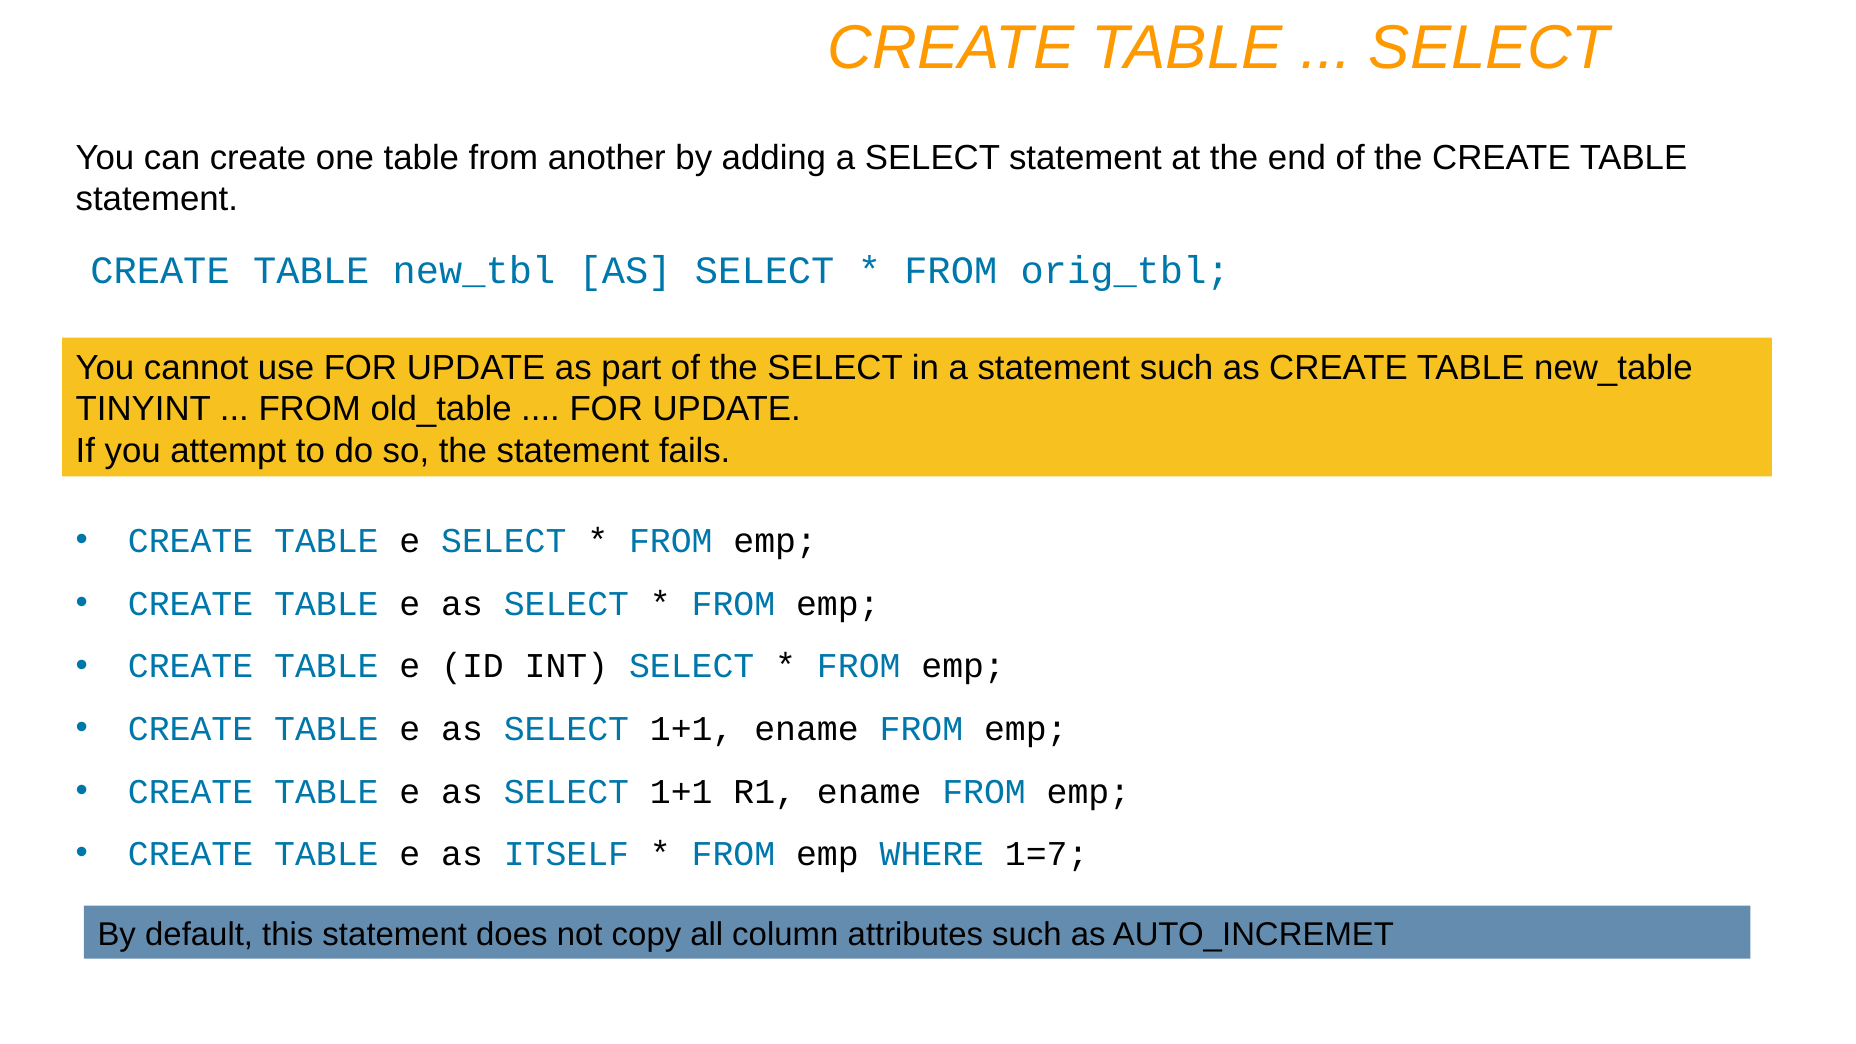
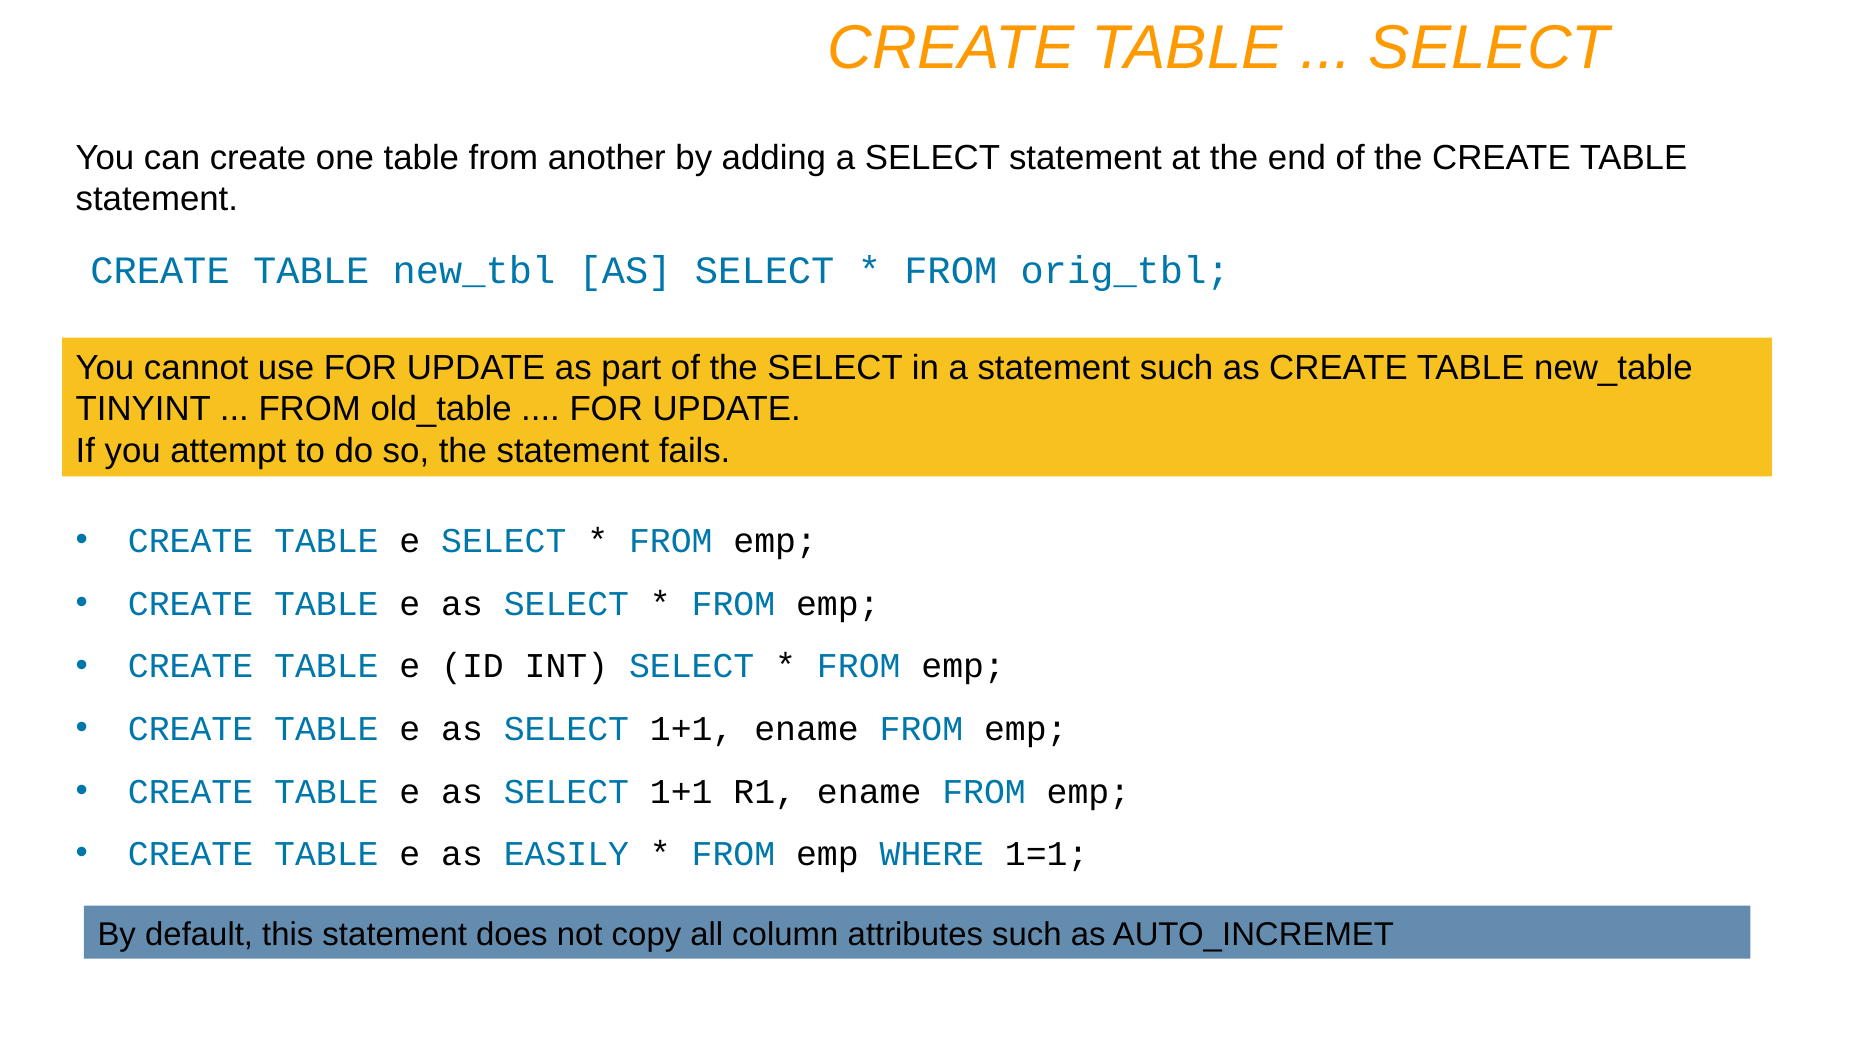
ITSELF: ITSELF -> EASILY (566, 854)
1=7: 1=7 -> 1=1 (1047, 854)
